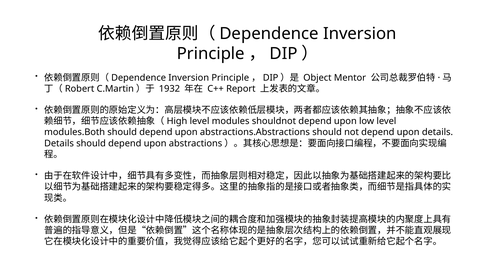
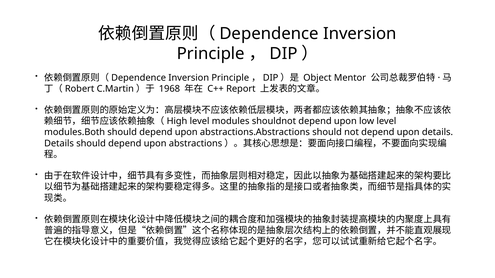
1932: 1932 -> 1968 (169, 89)
